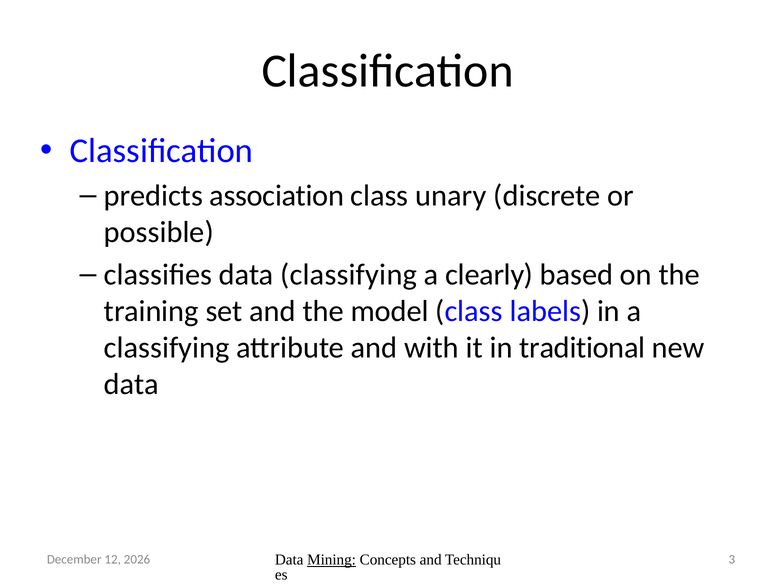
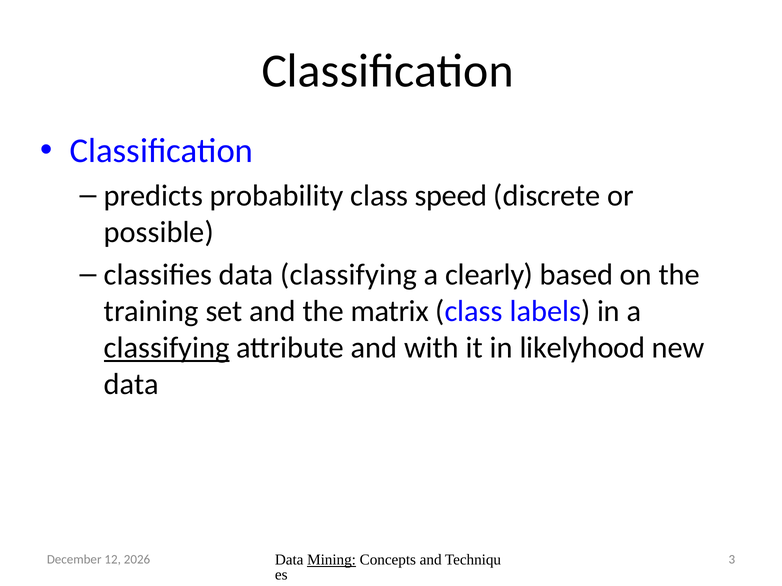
association: association -> probability (277, 196)
unary: unary -> speed (451, 196)
model: model -> matrix (390, 312)
classifying underline: none -> present (167, 348)
traditional: traditional -> likelyhood (582, 348)
